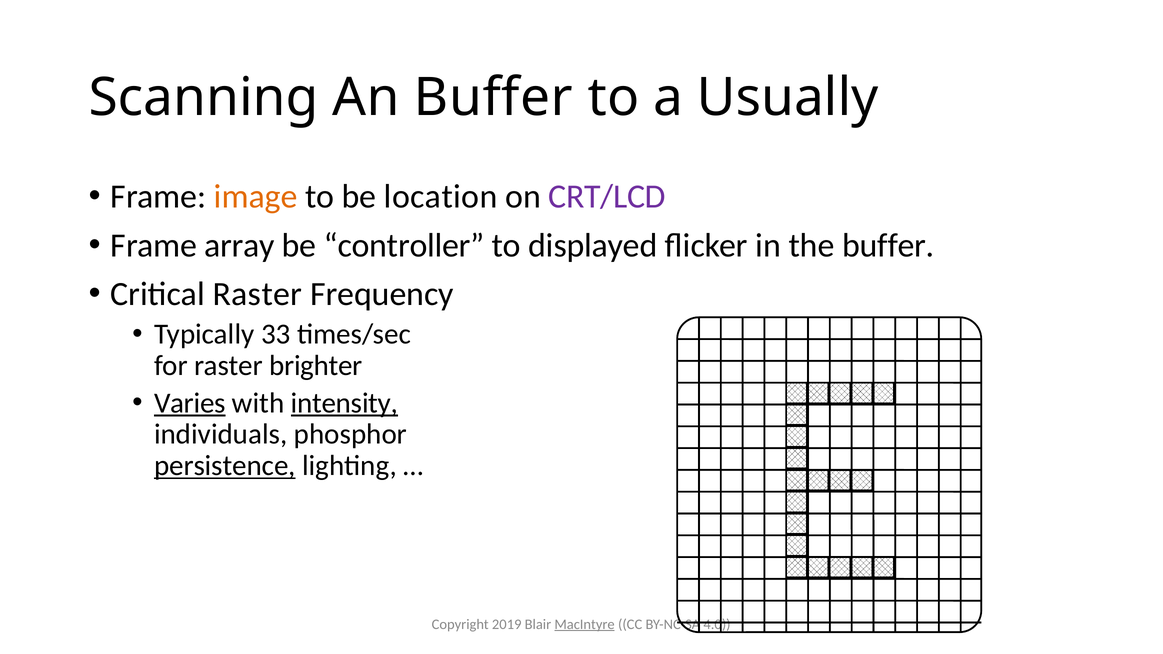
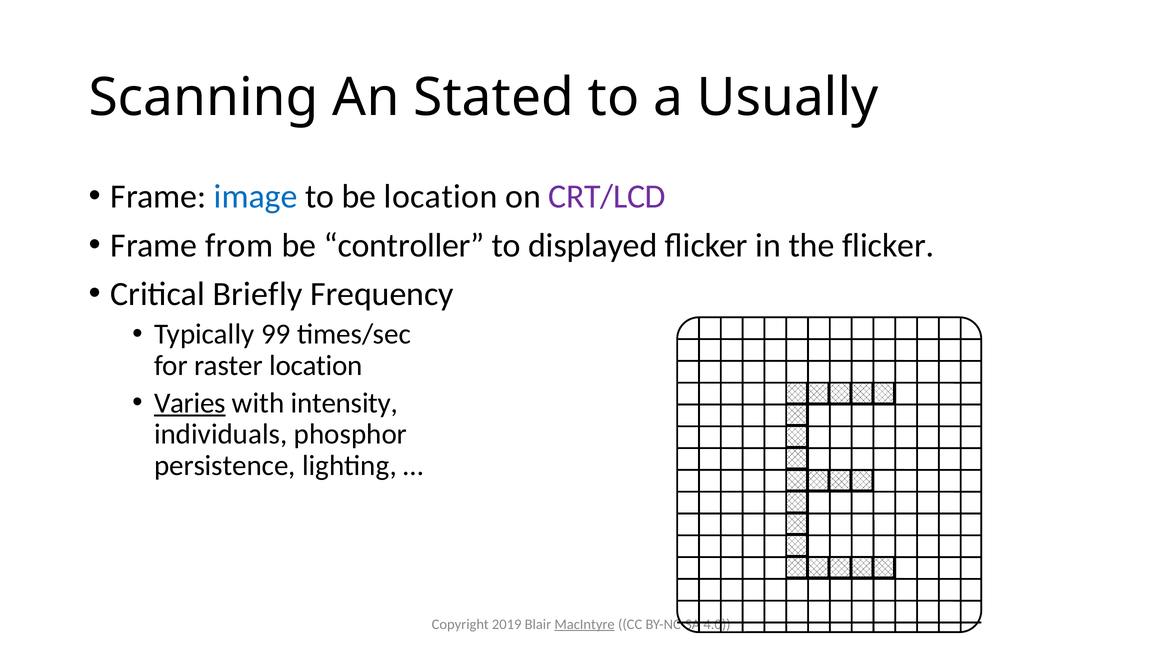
An Buffer: Buffer -> Stated (494, 98)
image colour: orange -> blue (256, 197)
array: array -> from (239, 245)
the buffer: buffer -> flicker (888, 245)
Critical Raster: Raster -> Briefly (257, 294)
33: 33 -> 99 (276, 334)
raster brighter: brighter -> location (316, 366)
intensity underline: present -> none (344, 403)
persistence underline: present -> none (225, 466)
